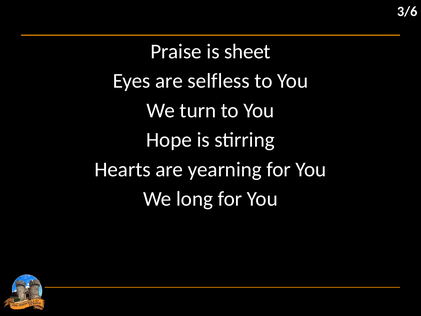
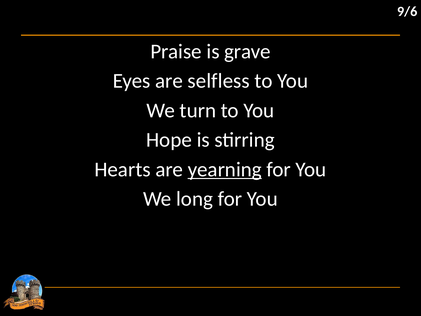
3/6: 3/6 -> 9/6 (407, 11)
sheet: sheet -> grave (247, 51)
yearning underline: none -> present (225, 169)
